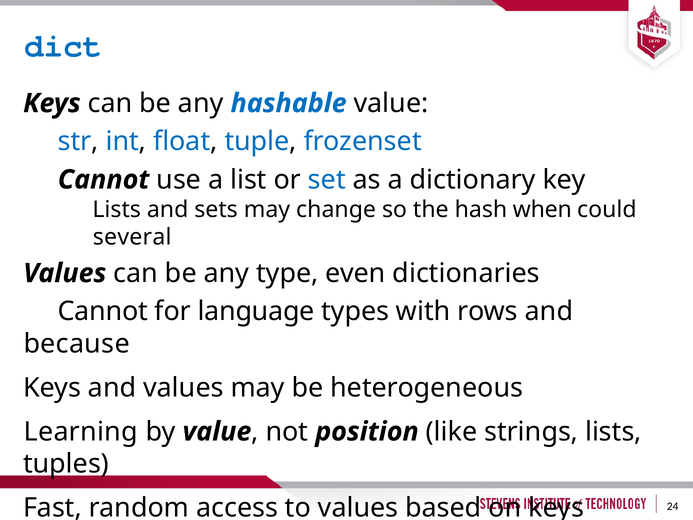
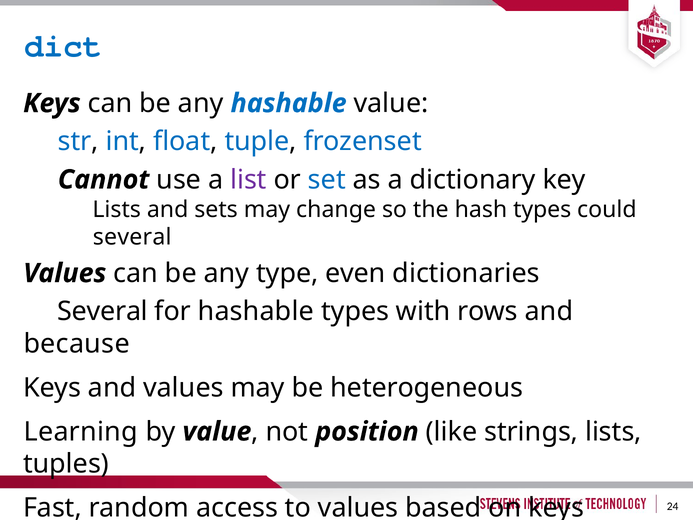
list colour: black -> purple (248, 180)
hash when: when -> types (542, 209)
Cannot: Cannot -> Several (103, 311)
for language: language -> hashable (256, 311)
